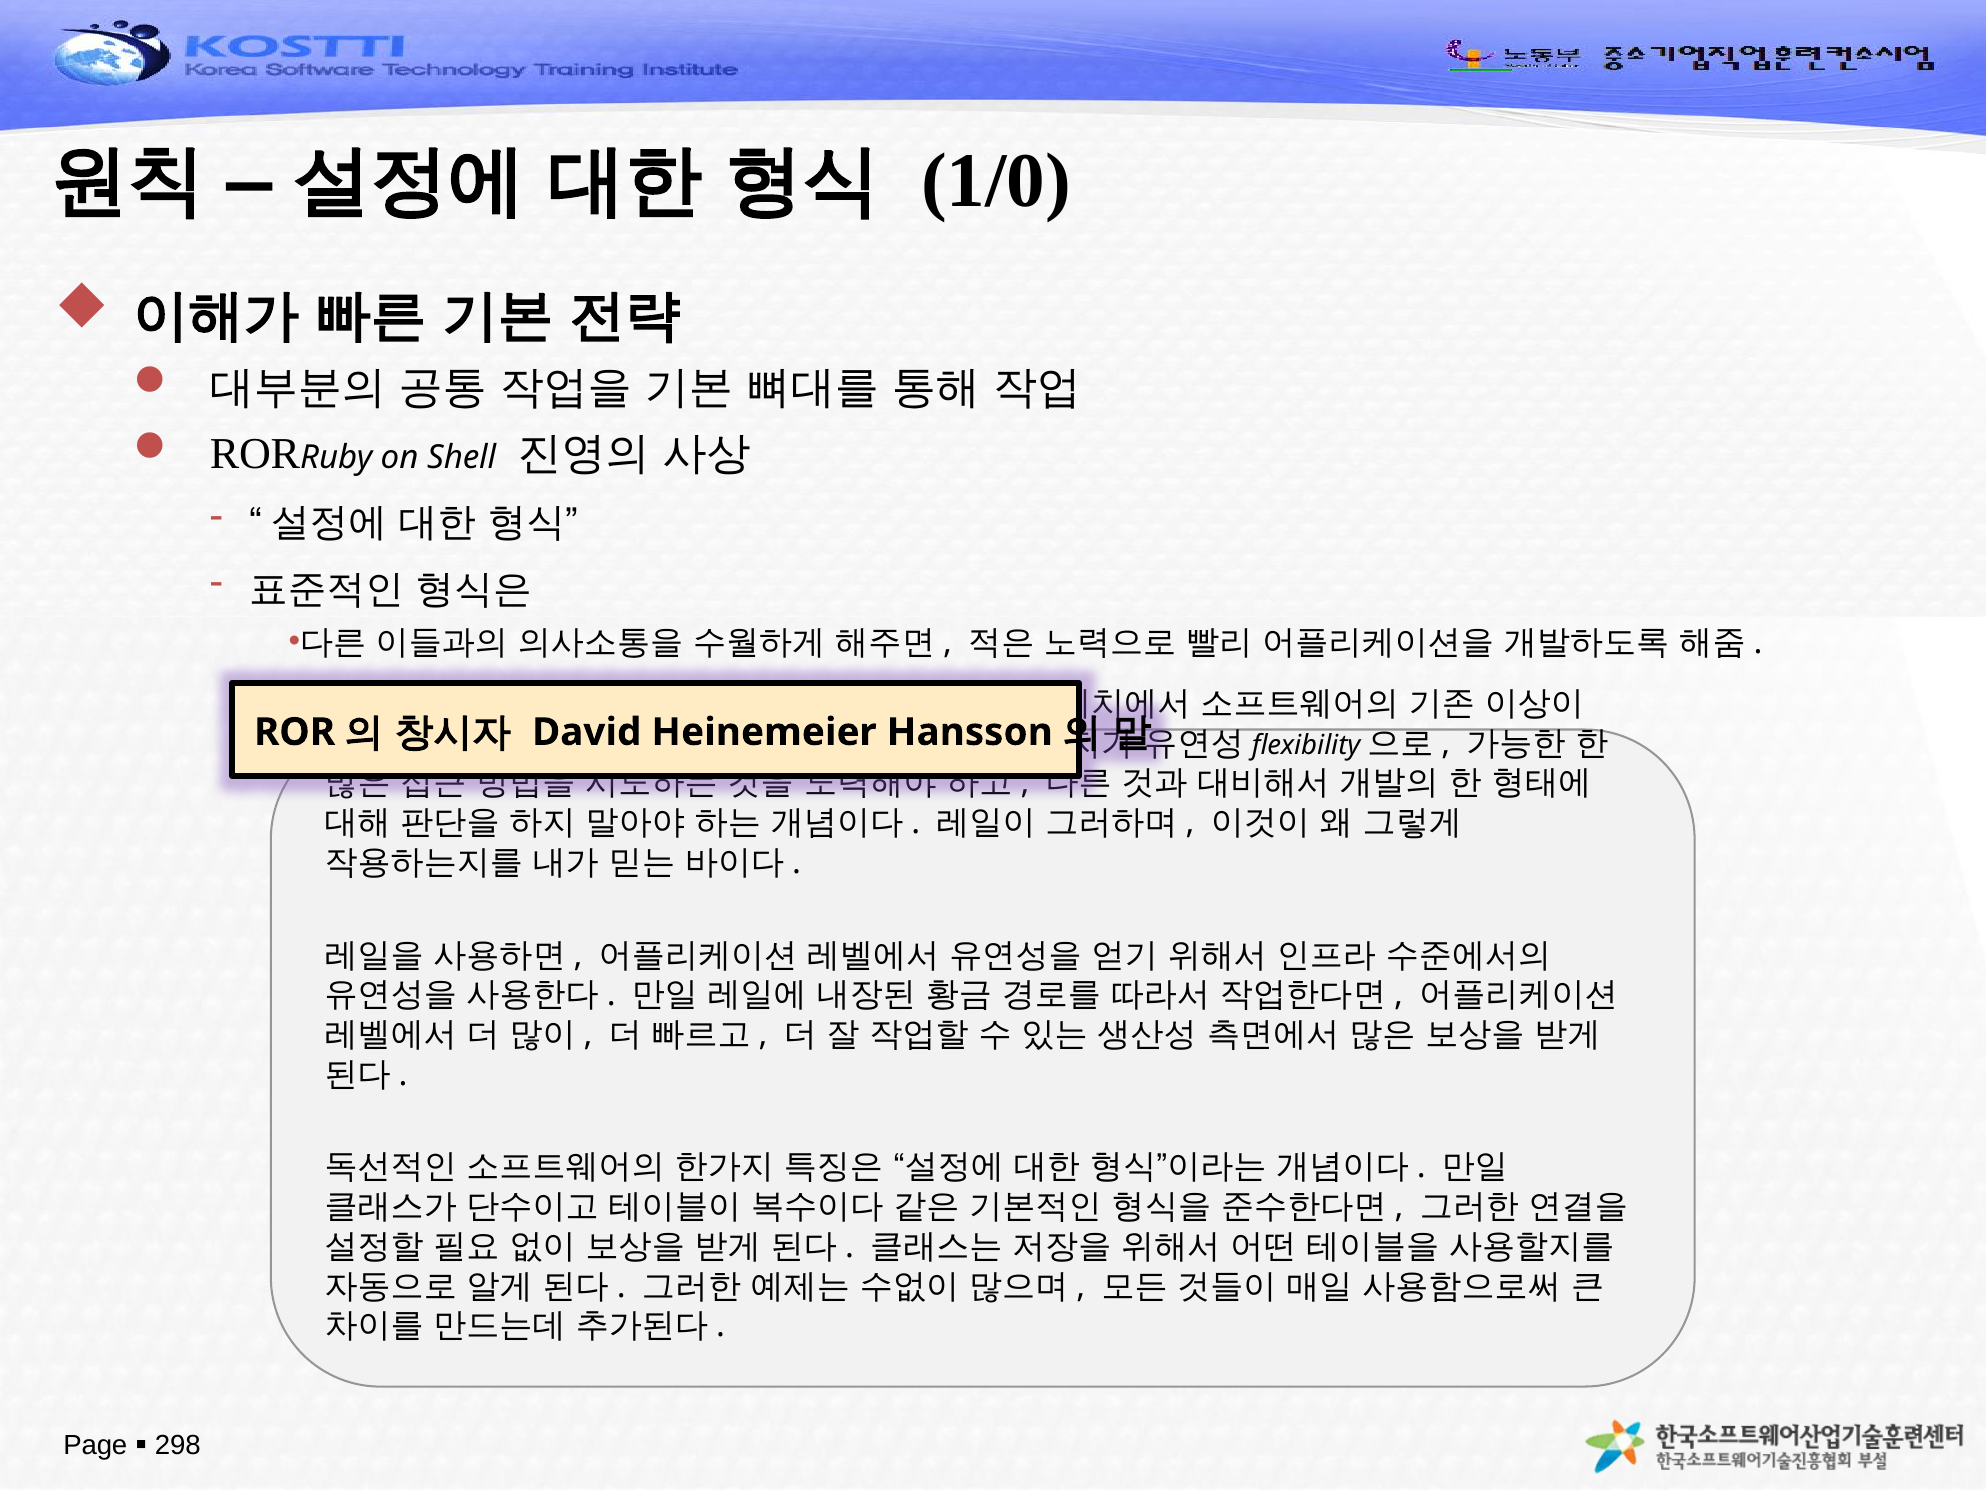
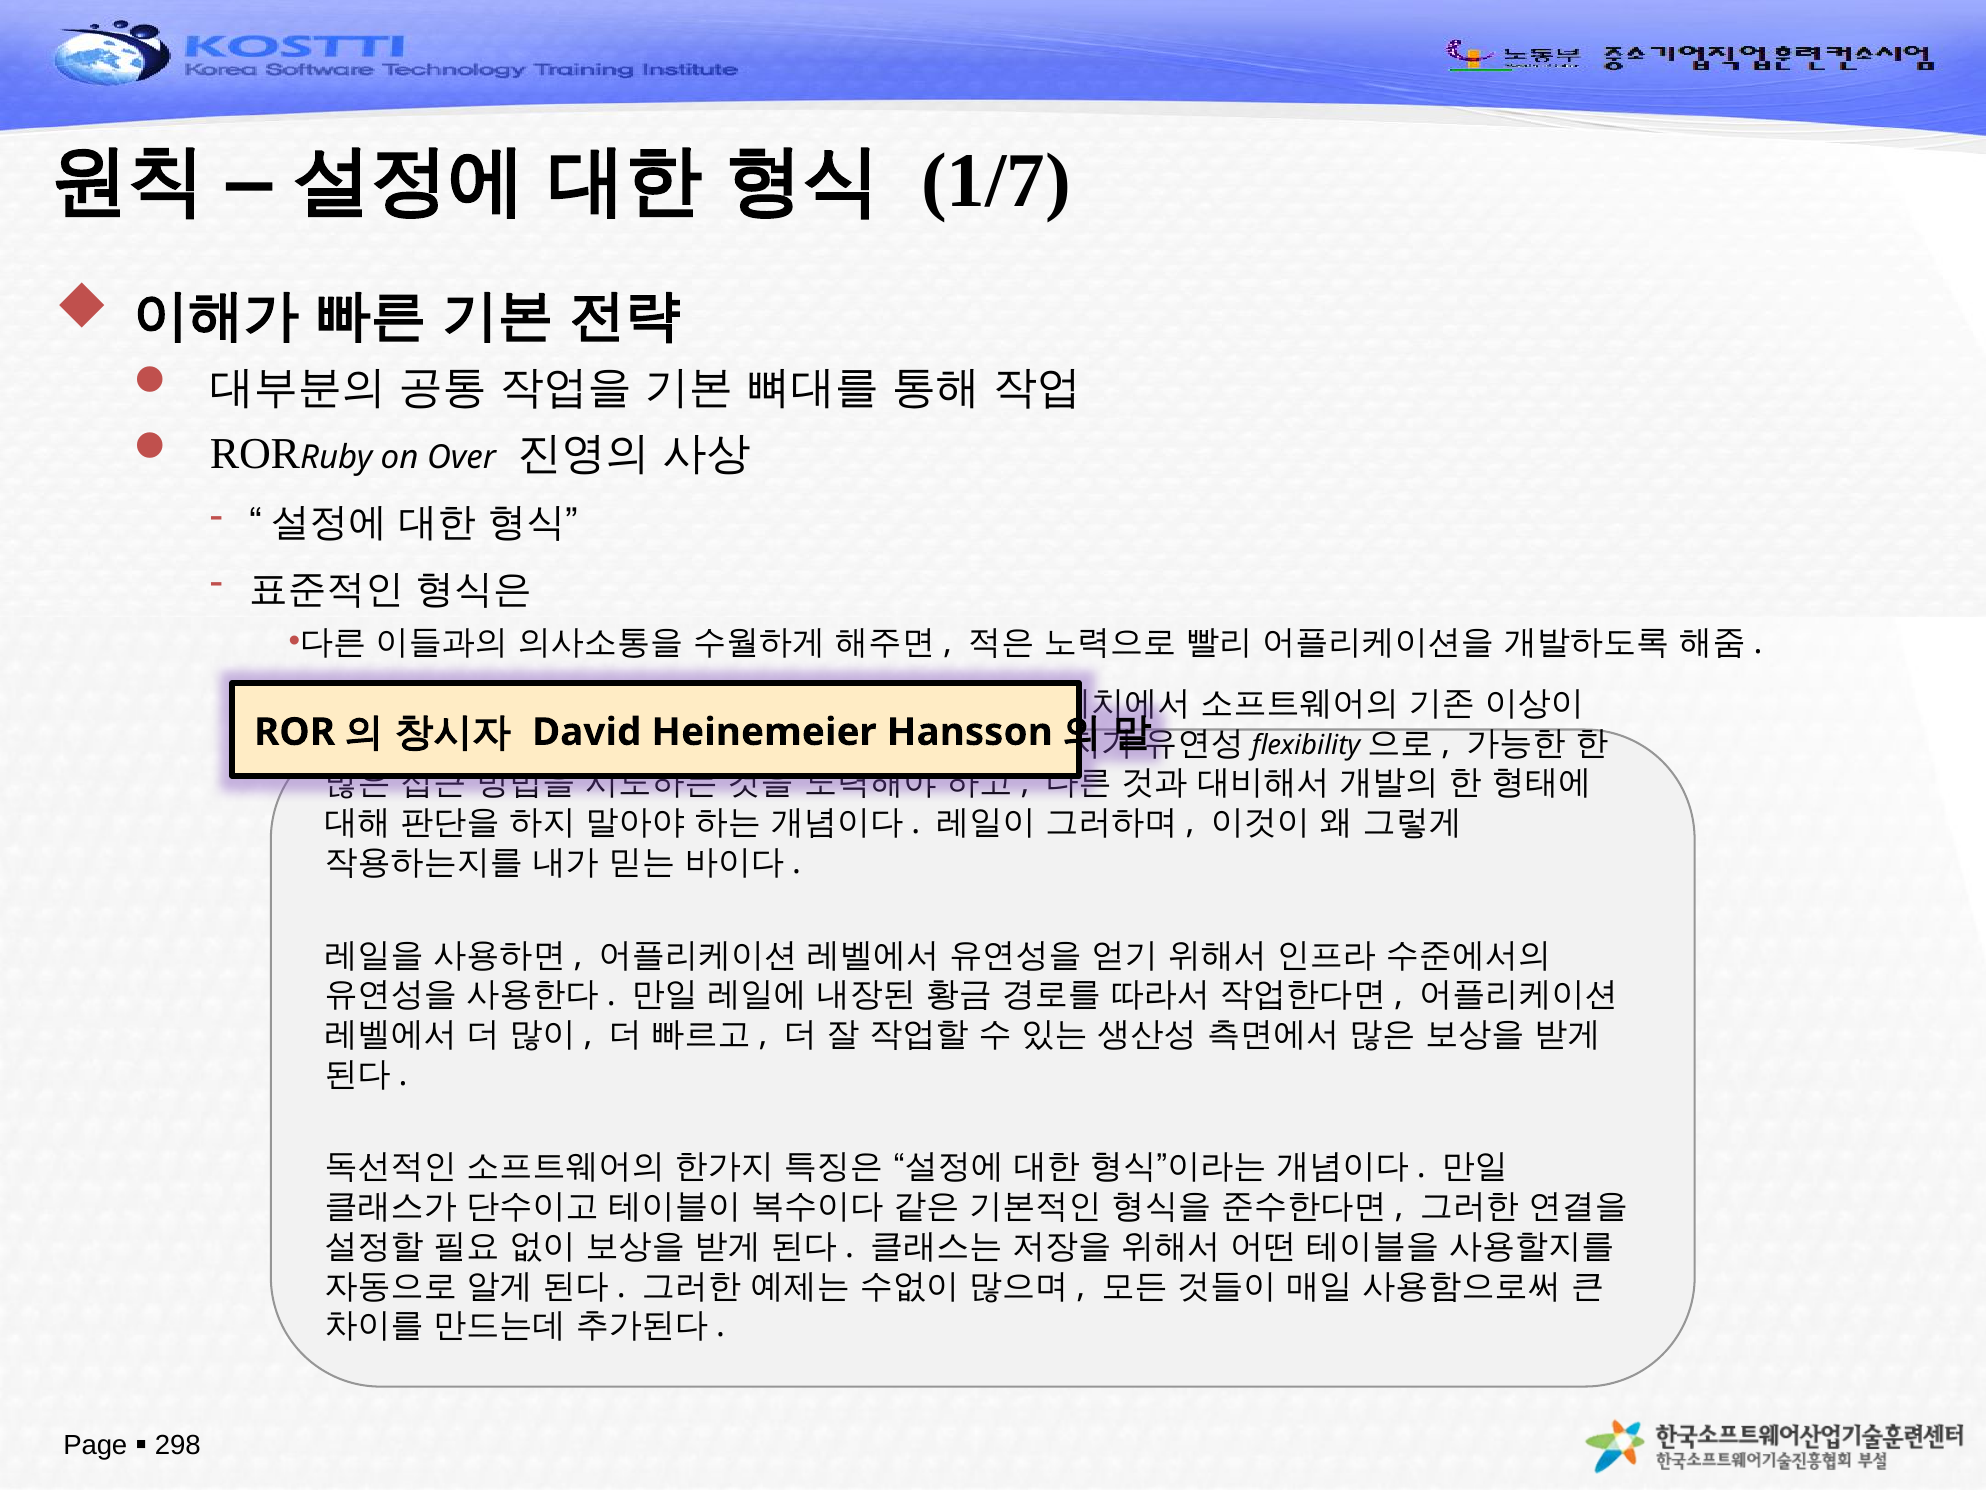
1/0: 1/0 -> 1/7 (996, 181)
Shell: Shell -> Over (462, 457)
